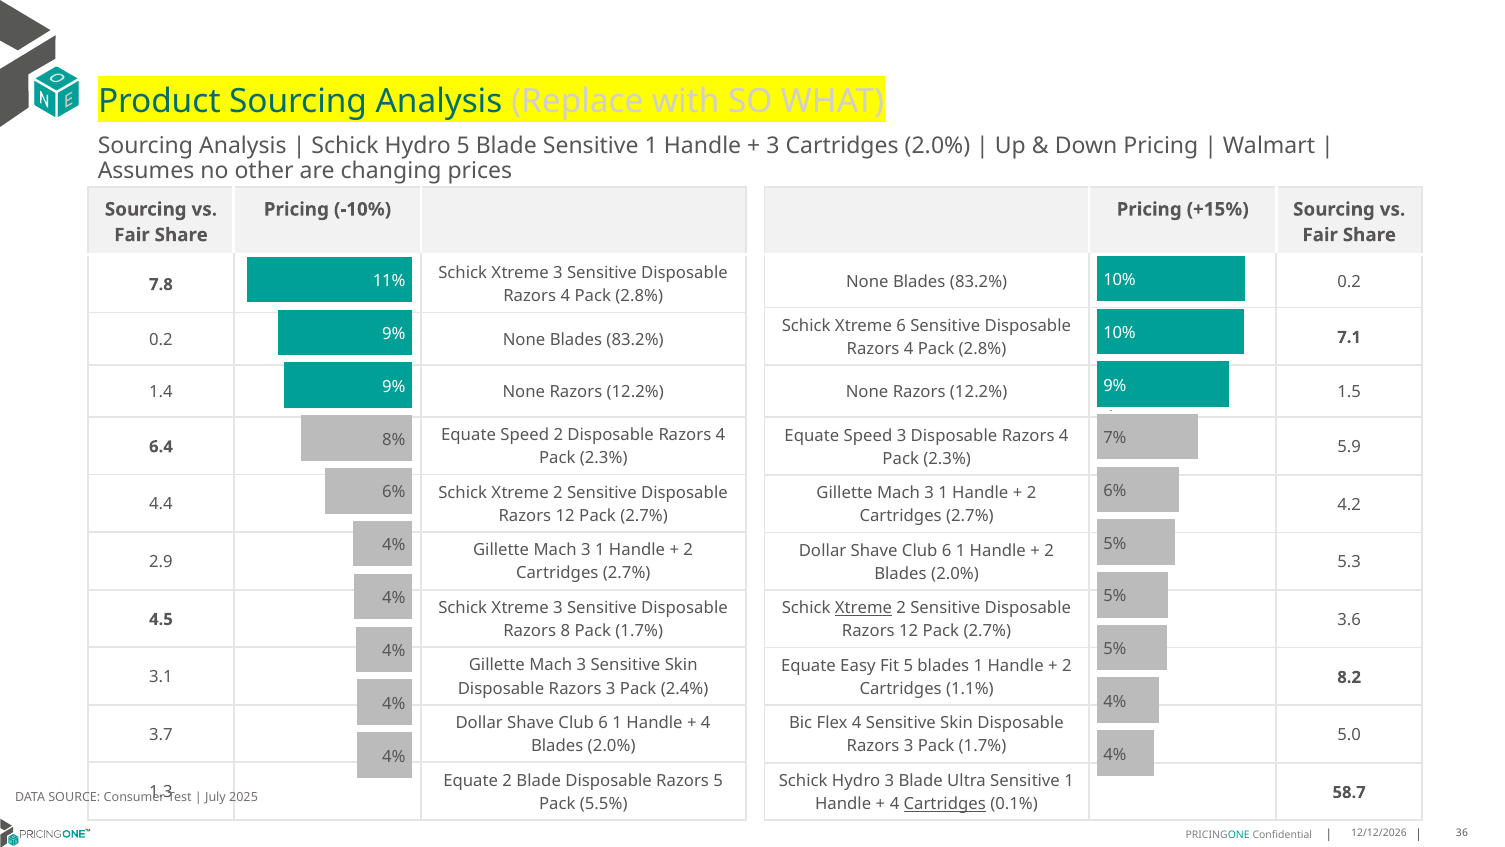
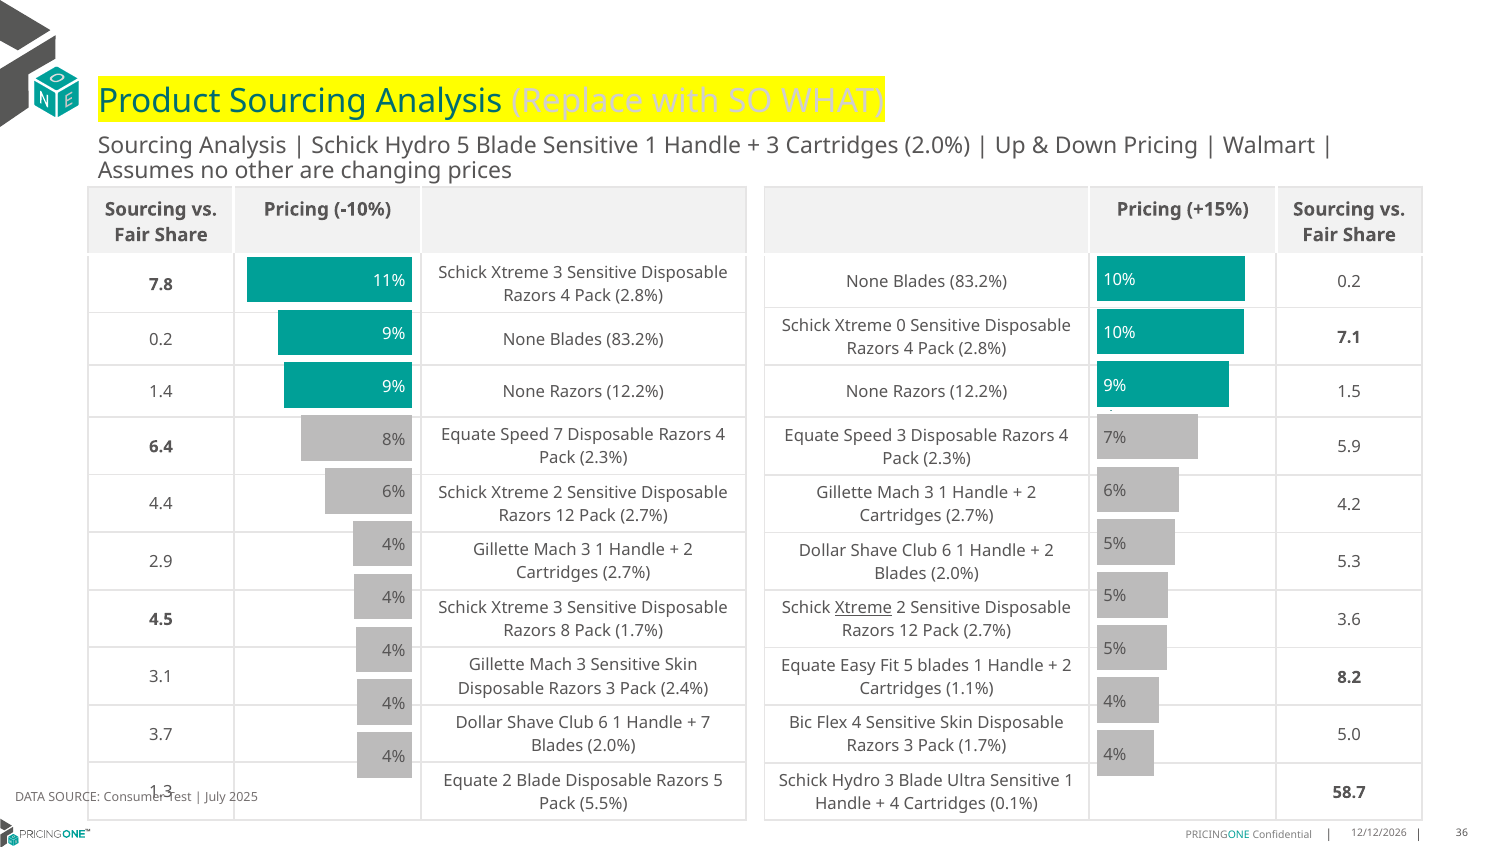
Xtreme 6: 6 -> 0 (901, 326)
Speed 2: 2 -> 7 (558, 435)
4: 4 -> 7 (706, 723)
Cartridges underline: present -> none (945, 804)
